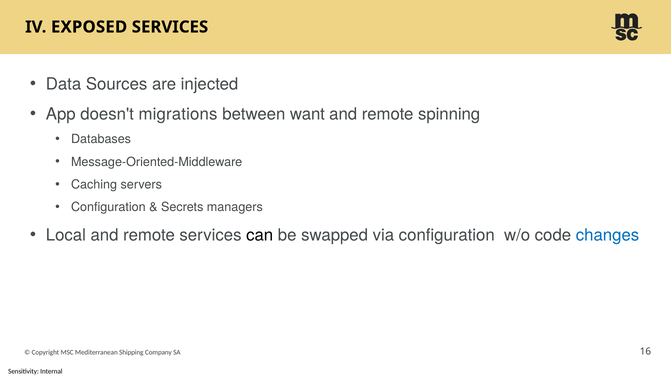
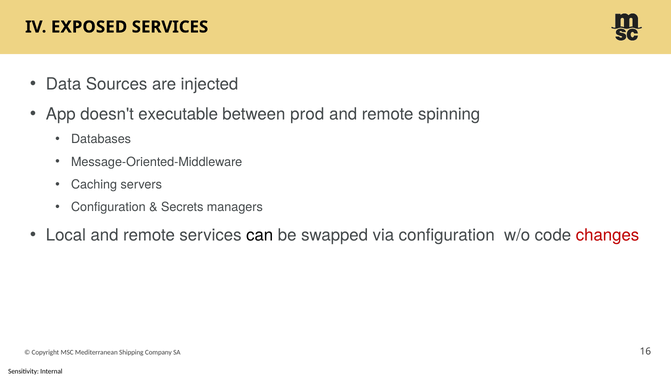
migrations: migrations -> executable (178, 114)
want: want -> prod (307, 114)
changes colour: blue -> red (608, 235)
